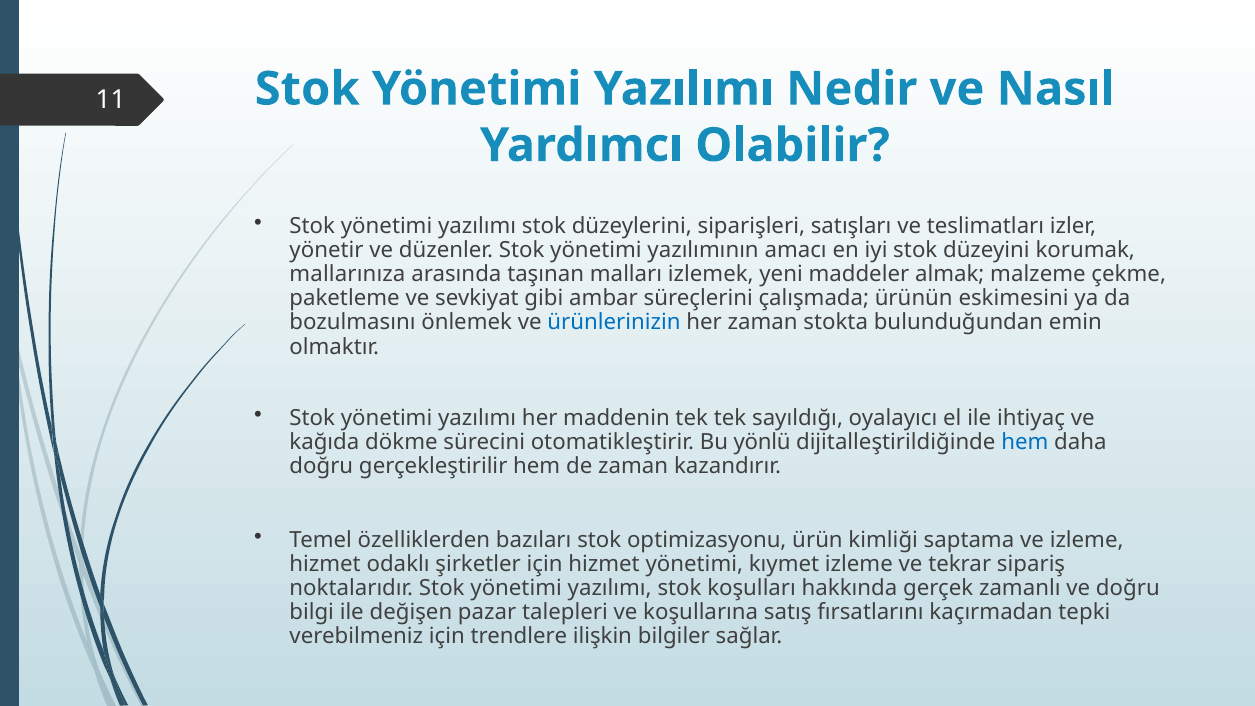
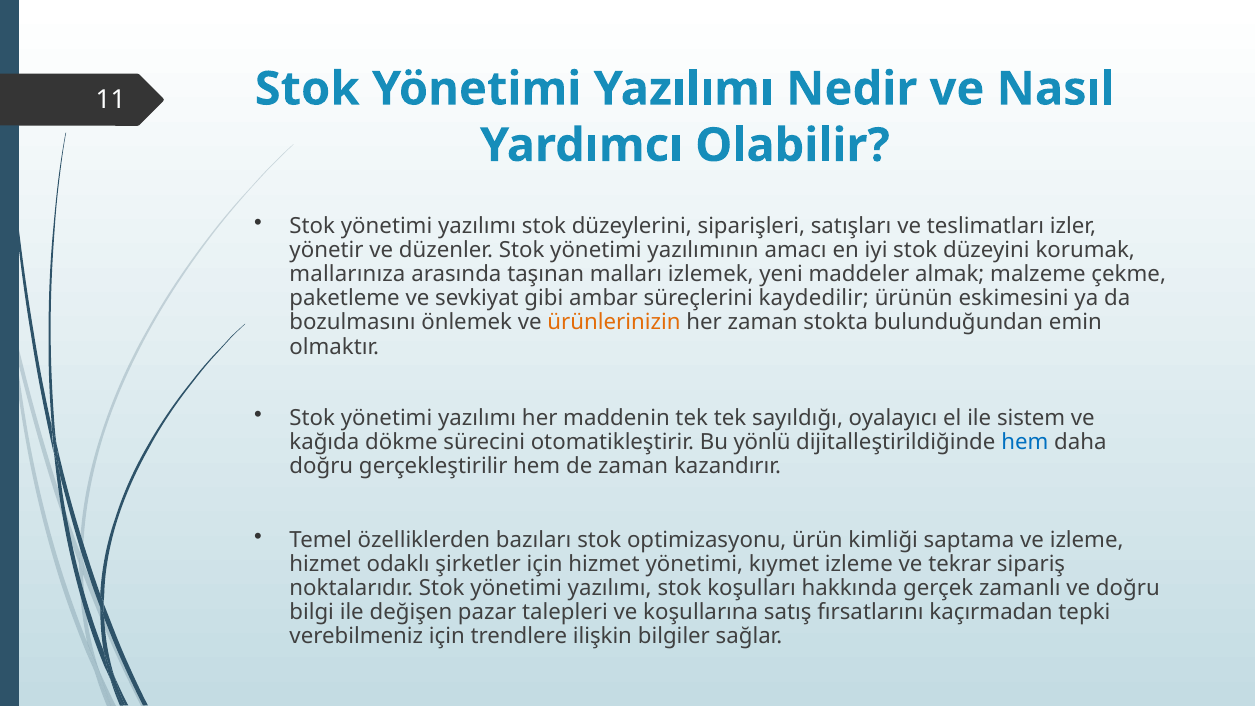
çalışmada: çalışmada -> kaydedilir (814, 299)
ürünlerinizin colour: blue -> orange (614, 323)
ihtiyaç: ihtiyaç -> sistem (1031, 418)
